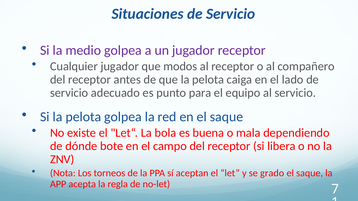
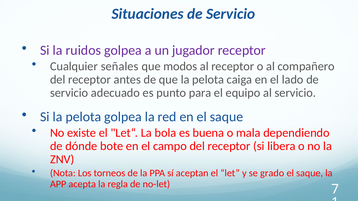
medio: medio -> ruidos (83, 51)
Cualquier jugador: jugador -> señales (120, 66)
